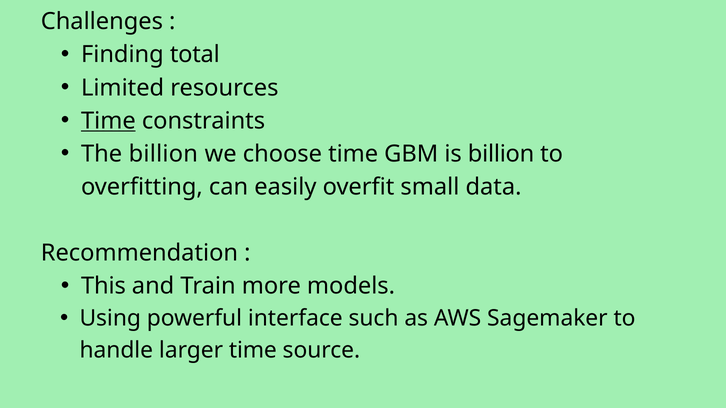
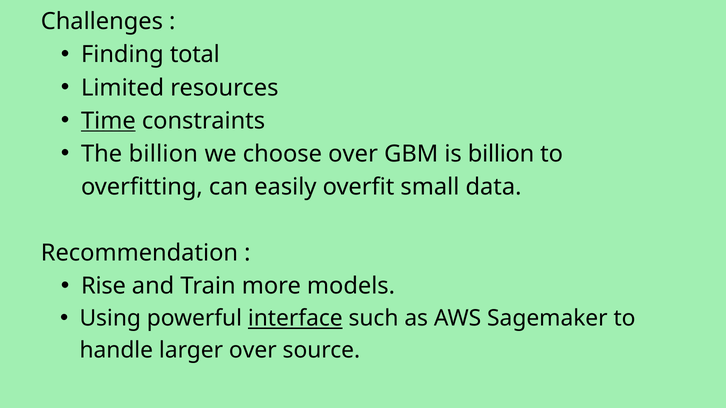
choose time: time -> over (353, 154)
This: This -> Rise (103, 286)
interface underline: none -> present (295, 319)
larger time: time -> over (253, 351)
